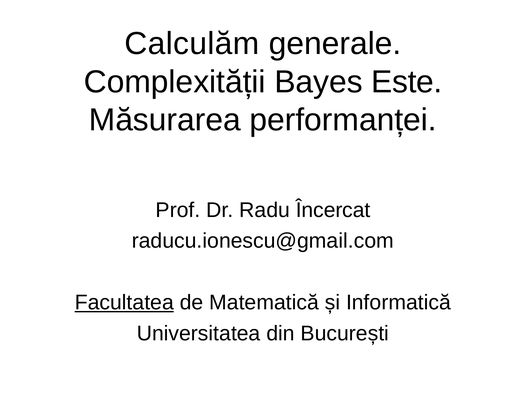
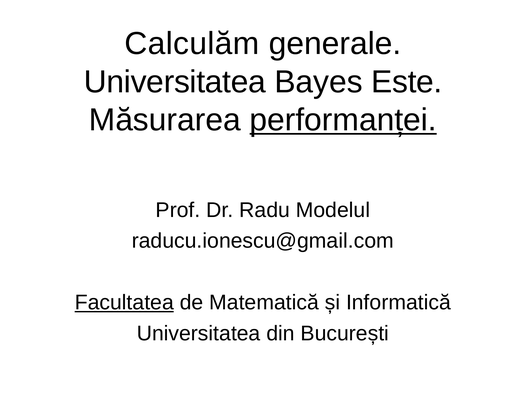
Complexității: Complexității -> Universitatea (175, 82)
performanței underline: none -> present (343, 120)
Încercat: Încercat -> Modelul (333, 210)
